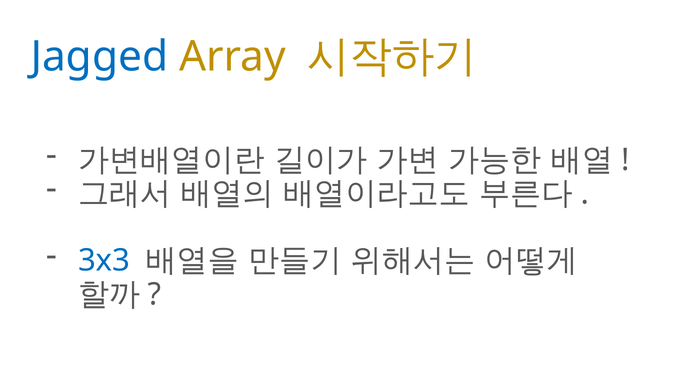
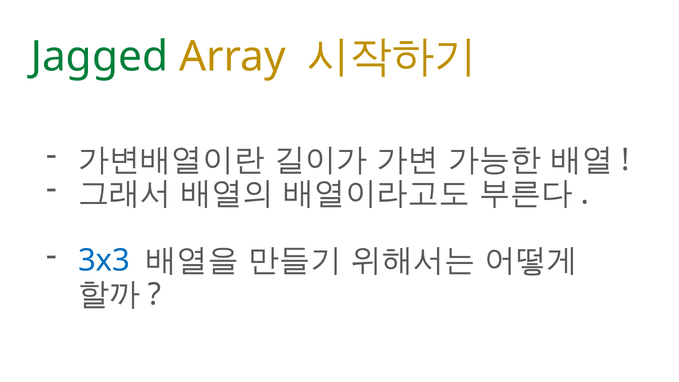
Jagged colour: blue -> green (99, 57)
